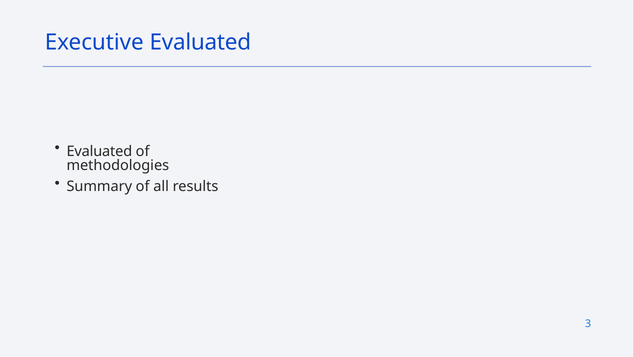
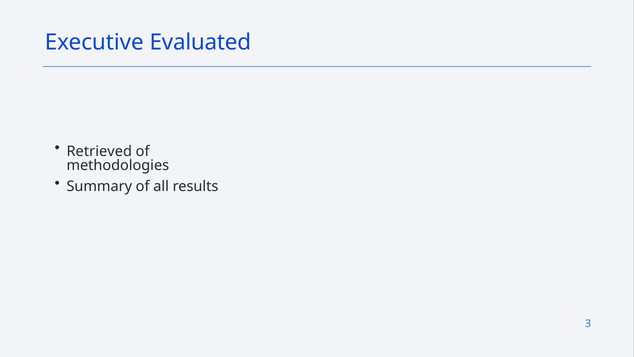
Evaluated: Evaluated -> Retrieved (99, 151)
